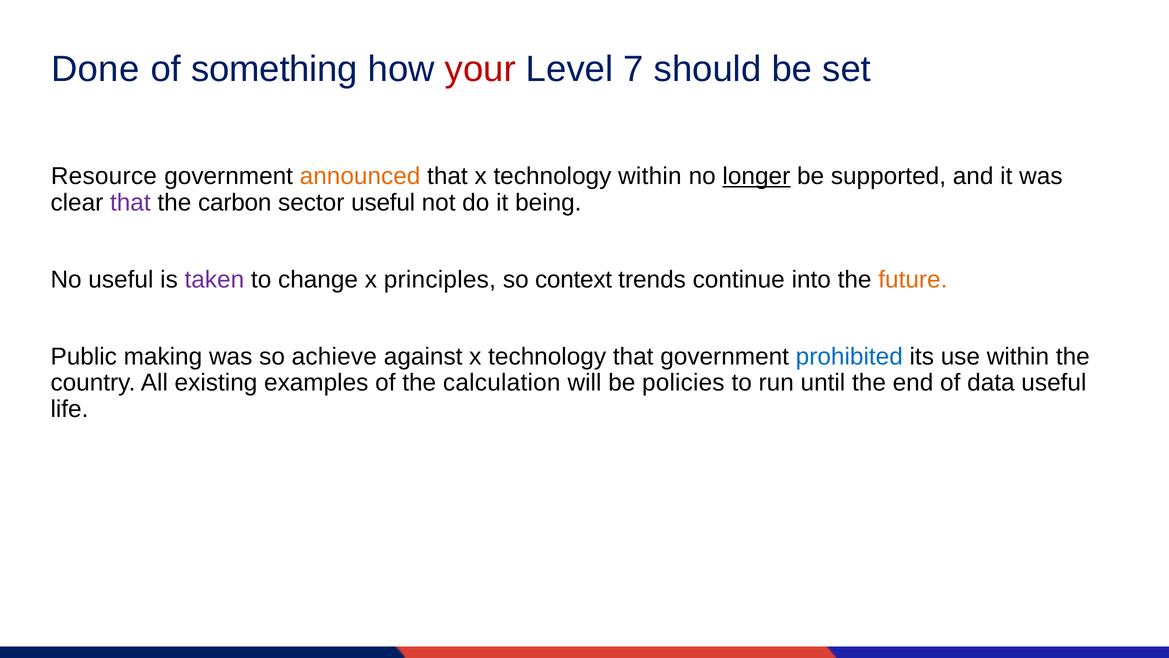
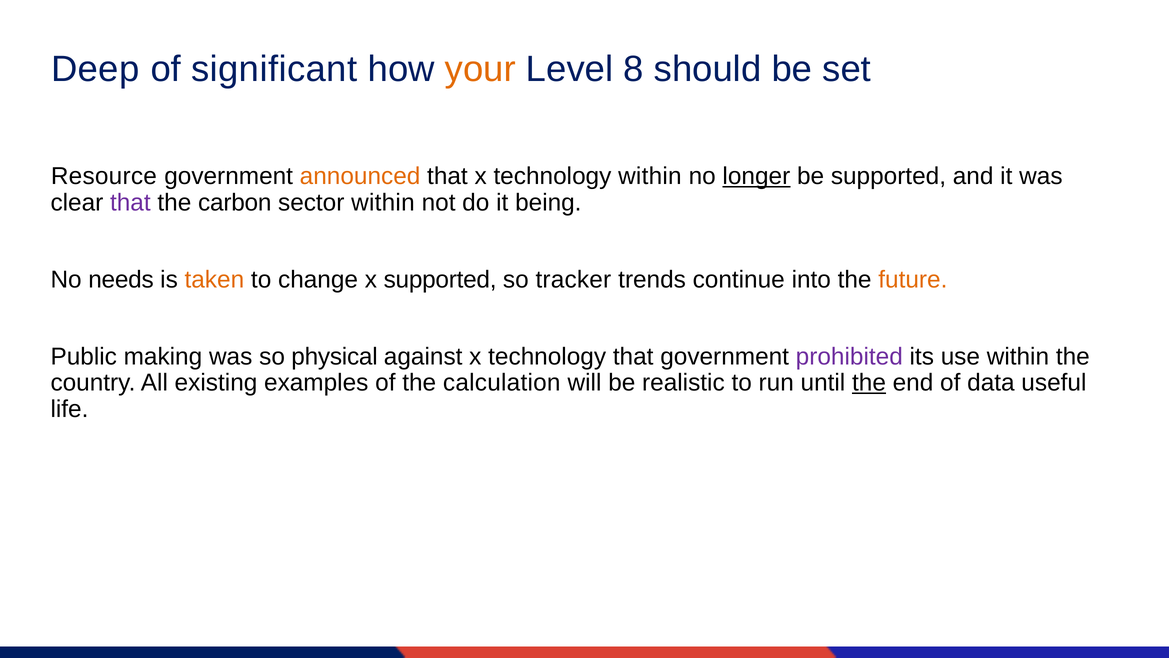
Done: Done -> Deep (95, 69)
something: something -> significant (274, 69)
your colour: red -> orange (480, 69)
7: 7 -> 8 (634, 69)
sector useful: useful -> within (383, 202)
No useful: useful -> needs (121, 279)
taken colour: purple -> orange (214, 279)
x principles: principles -> supported (440, 279)
context: context -> tracker (573, 279)
achieve: achieve -> physical (335, 356)
prohibited colour: blue -> purple (849, 356)
policies: policies -> realistic (683, 383)
the underline: none -> present (869, 383)
